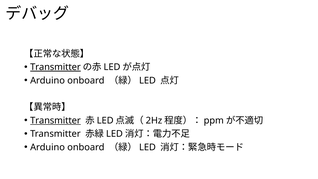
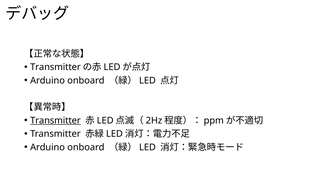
Transmitter underline: present -> none (55, 67)
